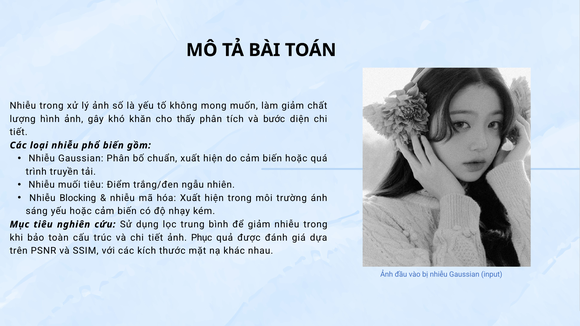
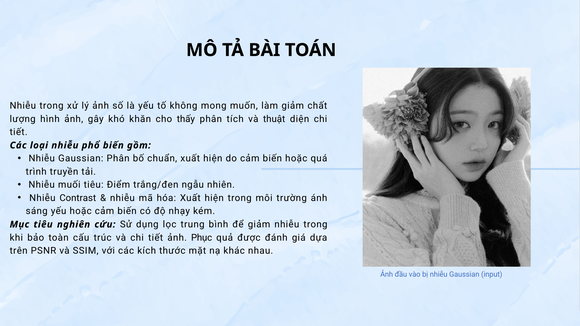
bước: bước -> thuật (274, 119)
Blocking: Blocking -> Contrast (78, 198)
